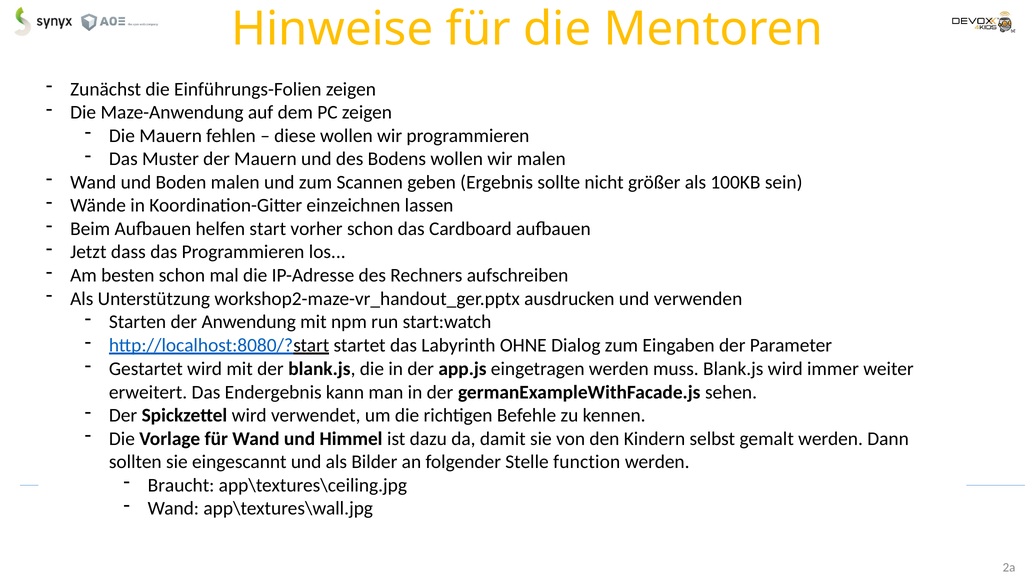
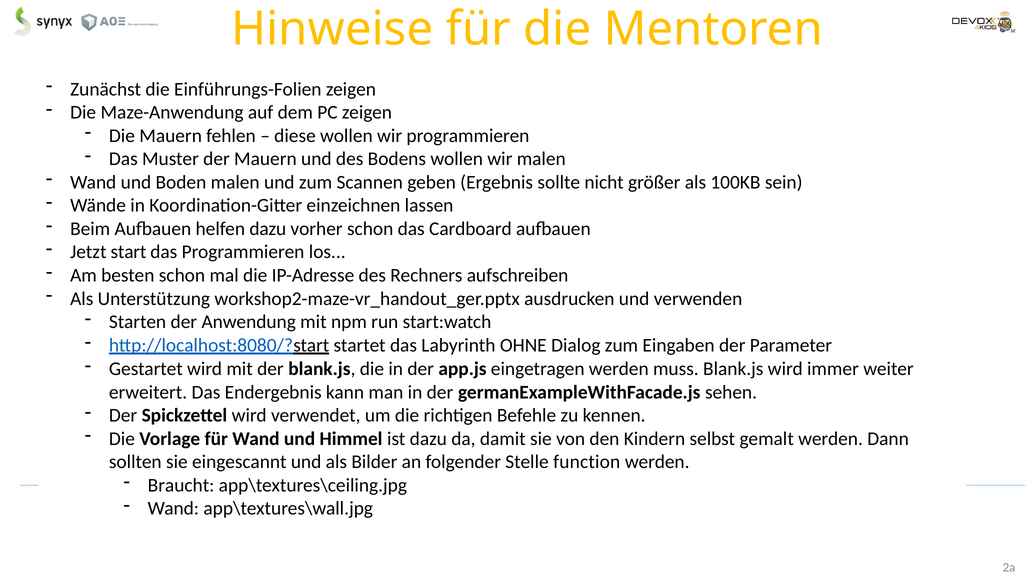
helfen start: start -> dazu (268, 229)
dass: dass -> start (128, 252)
